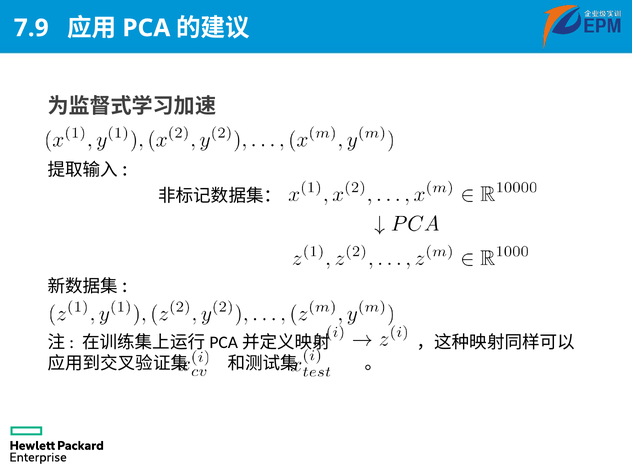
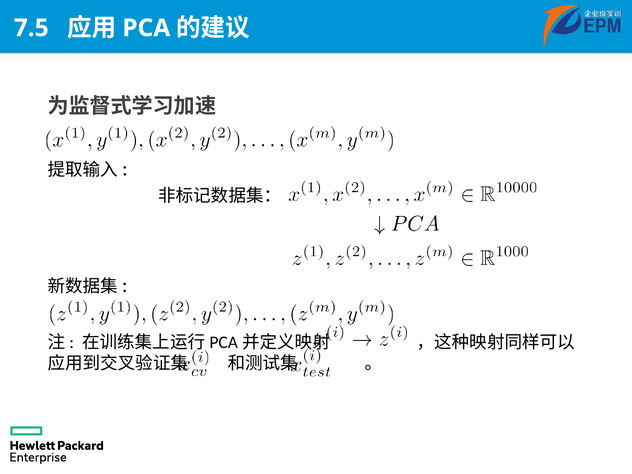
7.9: 7.9 -> 7.5 (31, 28)
